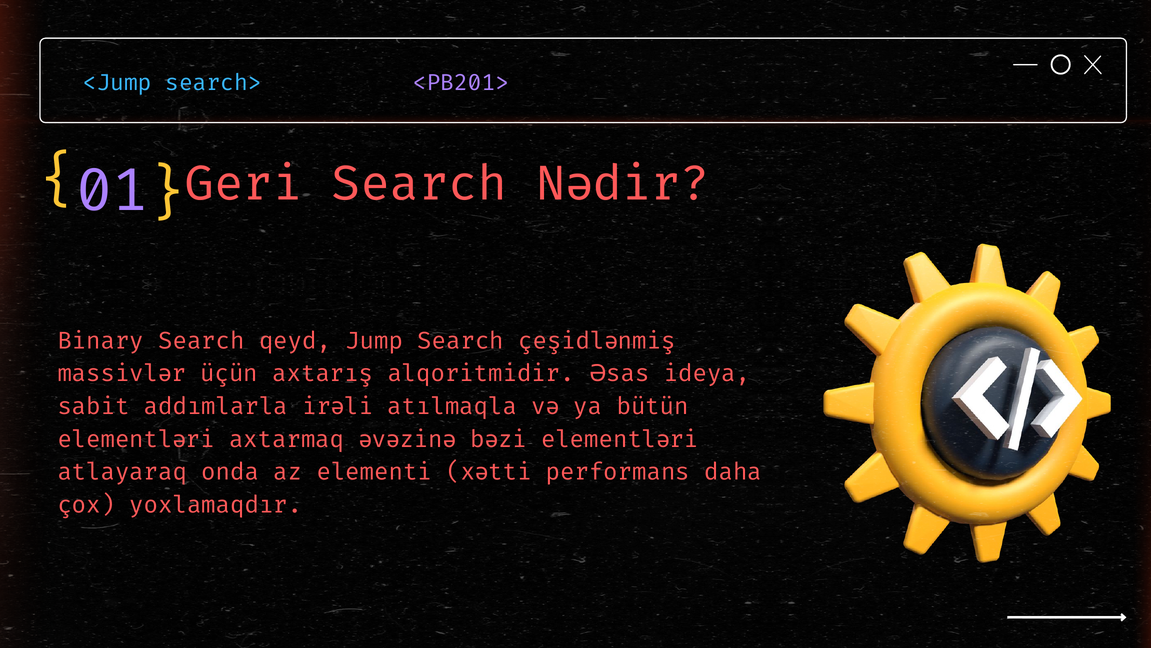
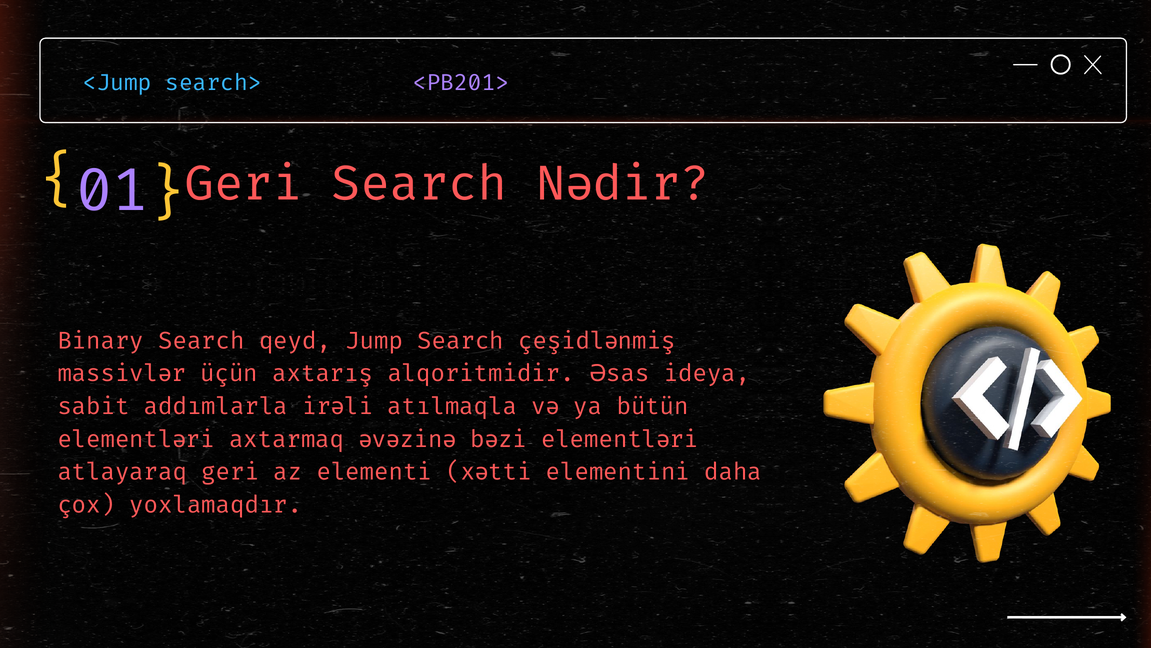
atlayaraq onda: onda -> geri (230, 472)
performans: performans -> elementini (618, 472)
